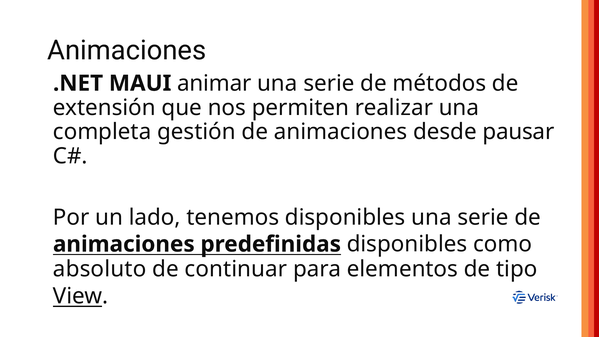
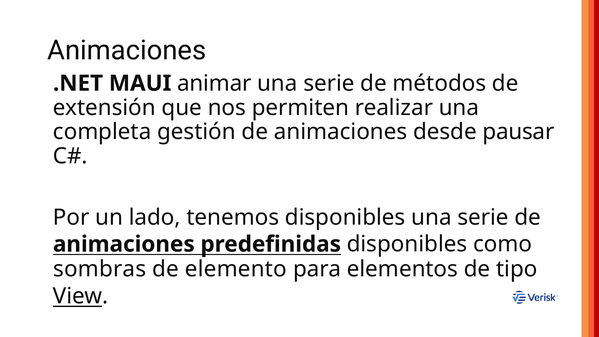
absoluto: absoluto -> sombras (100, 269)
continuar: continuar -> elemento (236, 269)
